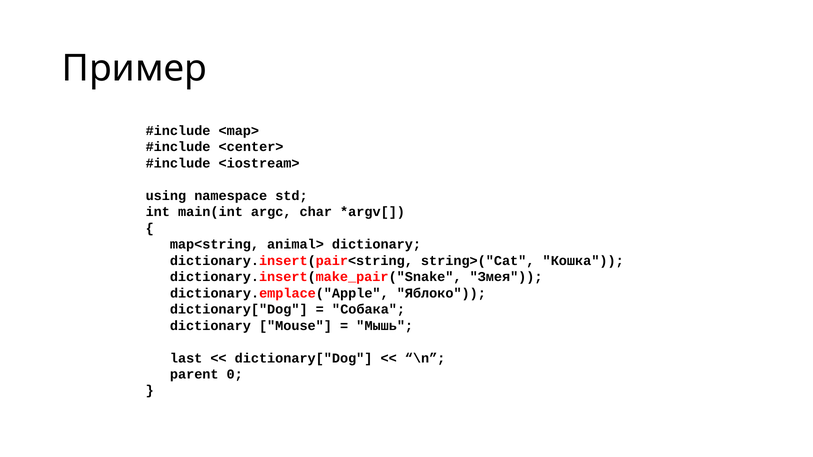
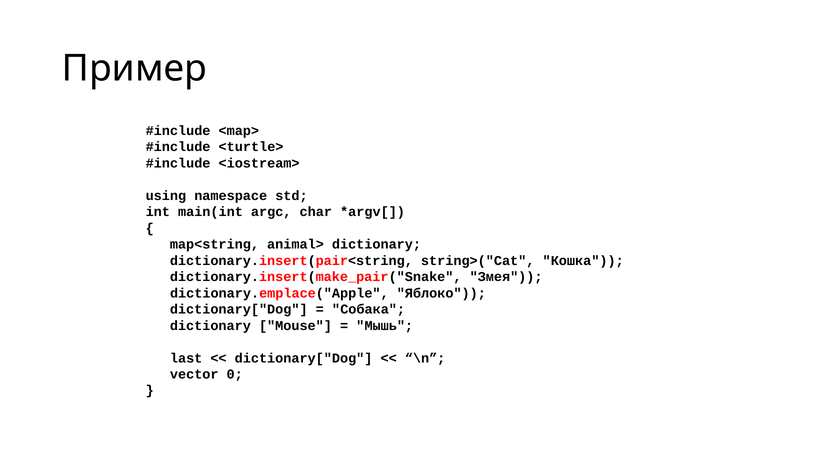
<center>: <center> -> <turtle> (251, 147)
parent: parent -> vector (194, 375)
